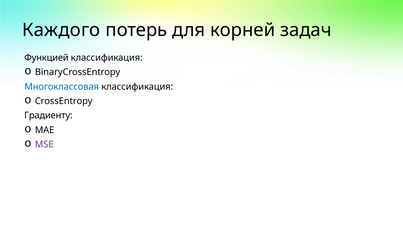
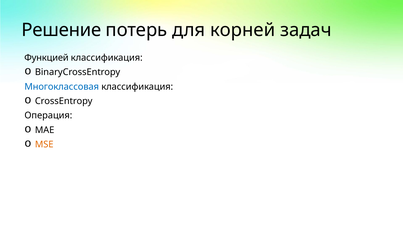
Каждого: Каждого -> Решение (61, 30)
Градиенту: Градиенту -> Операция (48, 115)
MSE colour: purple -> orange (44, 144)
